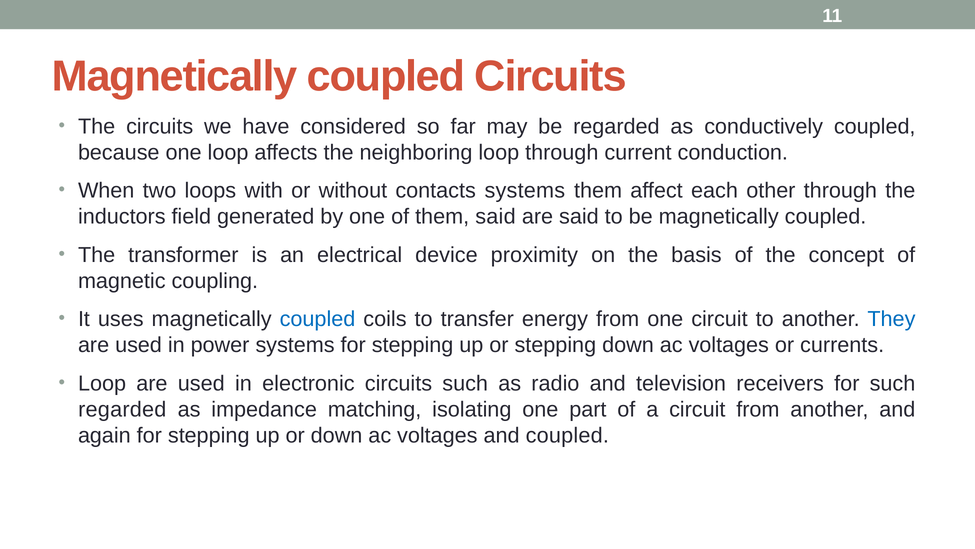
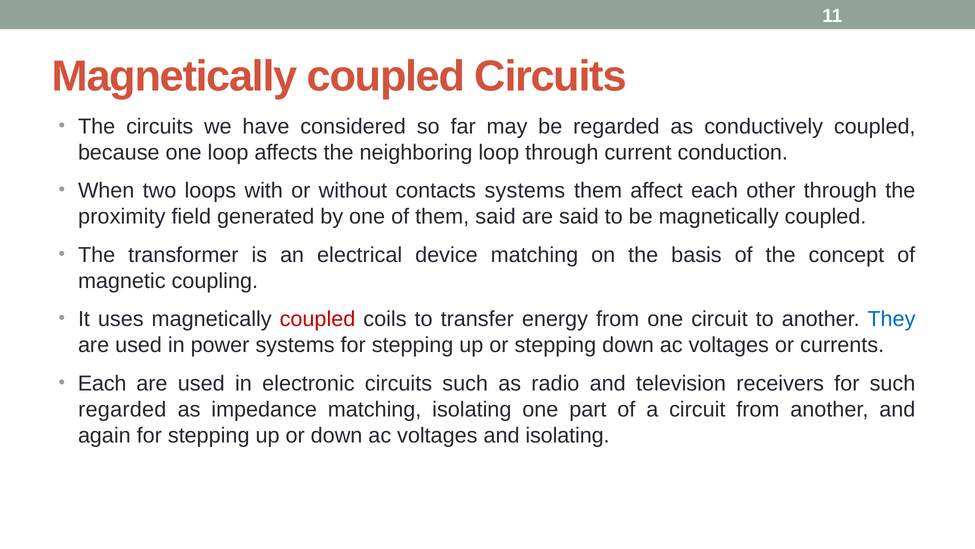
inductors: inductors -> proximity (122, 216)
device proximity: proximity -> matching (534, 255)
coupled colour: blue -> red (317, 319)
Loop: Loop -> Each (102, 383)
and coupled: coupled -> isolating (567, 435)
